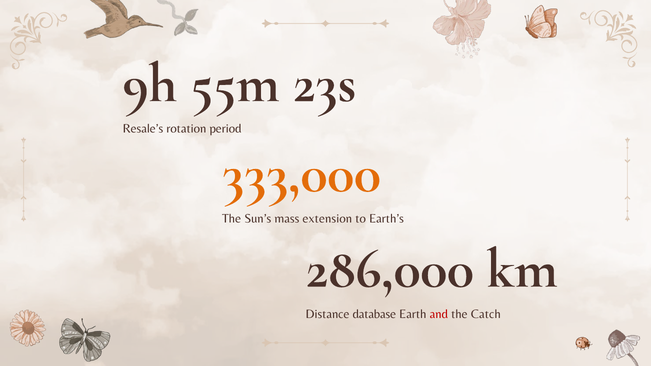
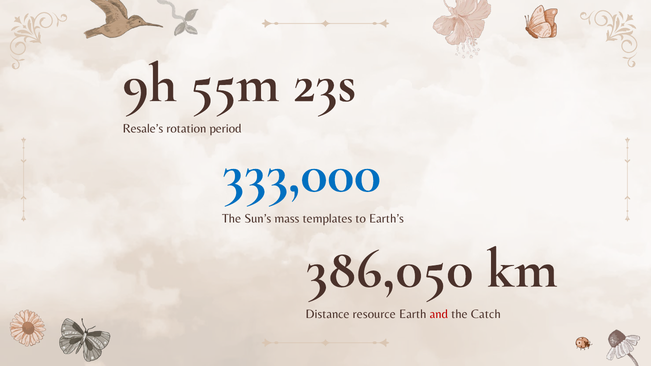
333,000 colour: orange -> blue (301, 173)
extension: extension -> templates (327, 219)
286,000: 286,000 -> 386,050 (389, 268)
database: database -> resource (374, 314)
